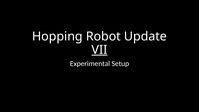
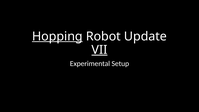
Hopping underline: none -> present (57, 36)
